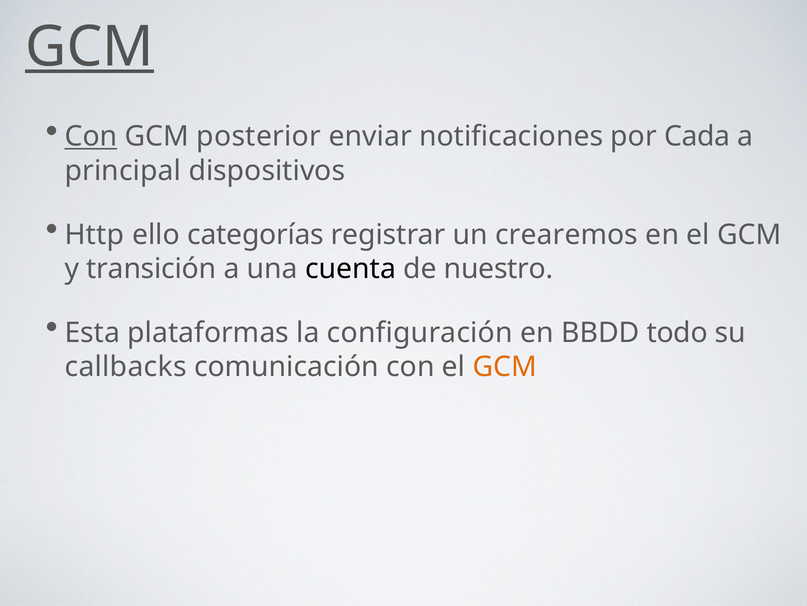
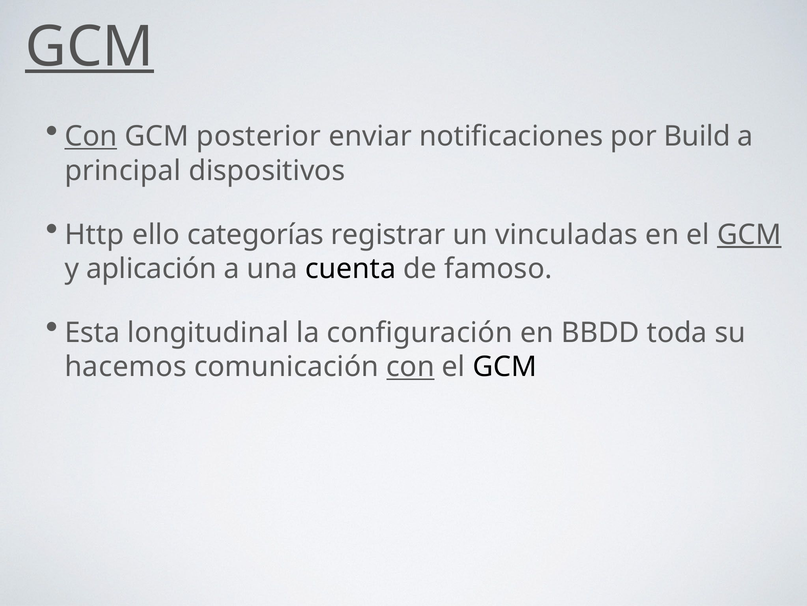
Cada: Cada -> Build (697, 136)
crearemos: crearemos -> vinculadas (567, 234)
GCM underline: none -> present (749, 234)
transición: transición -> aplicación (151, 269)
nuestro: nuestro -> famoso (498, 269)
plataformas: plataformas -> longitudinal (208, 333)
todo: todo -> toda (677, 333)
callbacks: callbacks -> hacemos (126, 367)
con underline: none -> present (410, 367)
GCM colour: orange -> black (505, 367)
